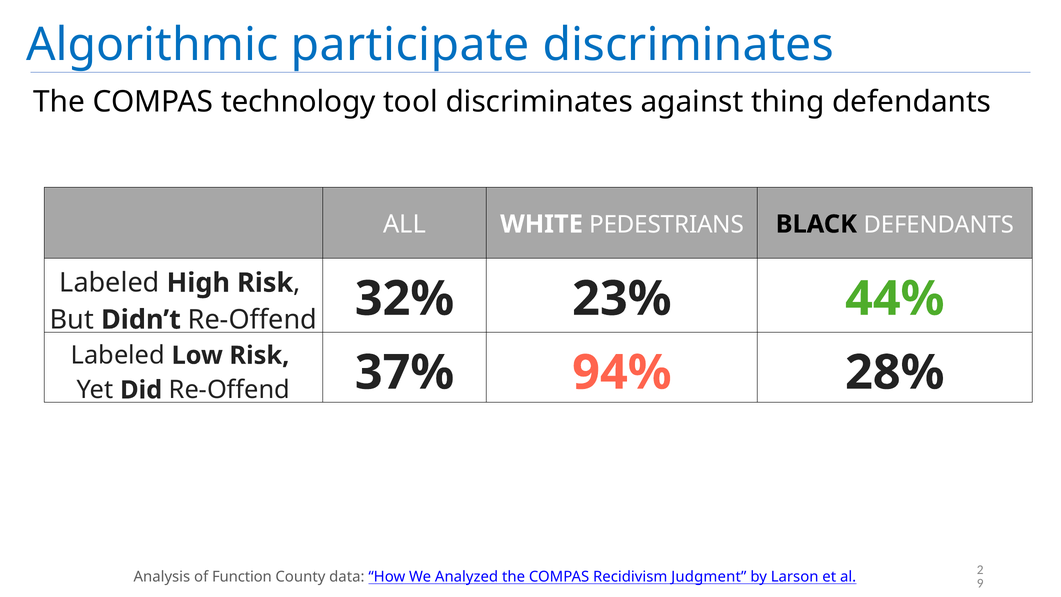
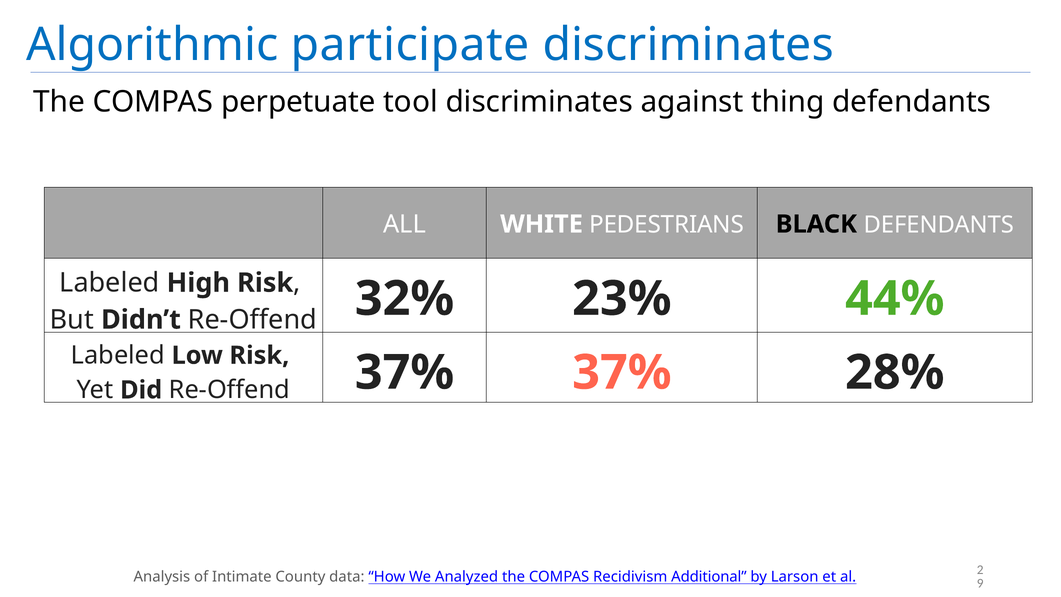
technology: technology -> perpetuate (298, 102)
37% 94%: 94% -> 37% (622, 373)
Function: Function -> Intimate (242, 577)
Judgment: Judgment -> Additional (709, 577)
